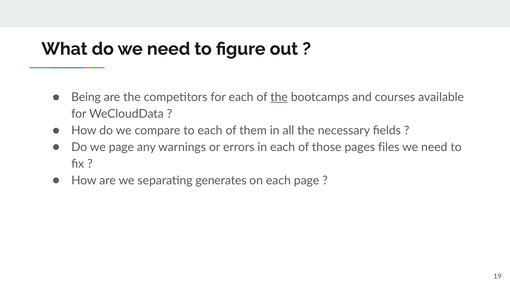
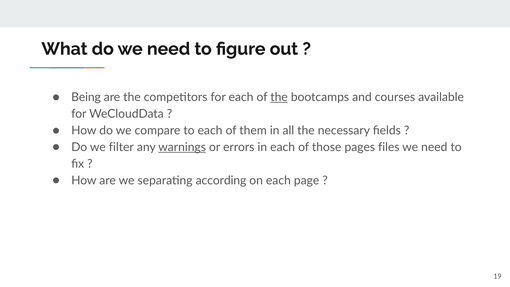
we page: page -> filter (121, 147)
warnings underline: none -> present (182, 147)
generates: generates -> according (221, 180)
